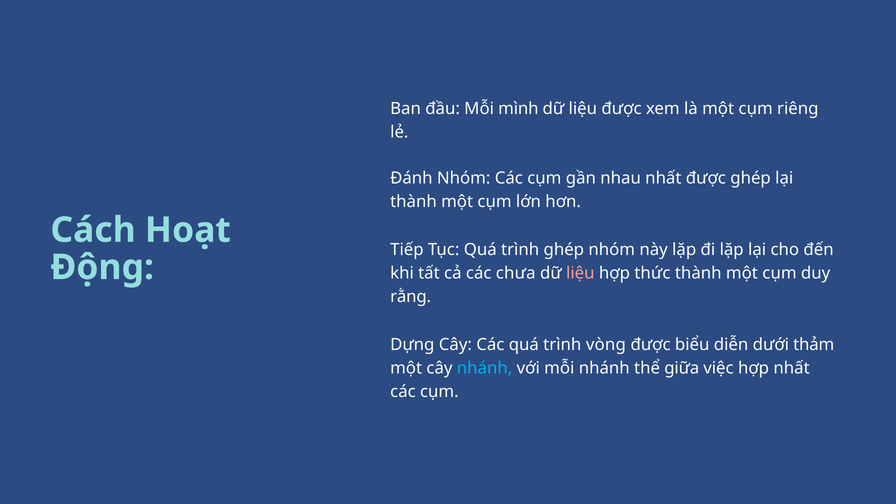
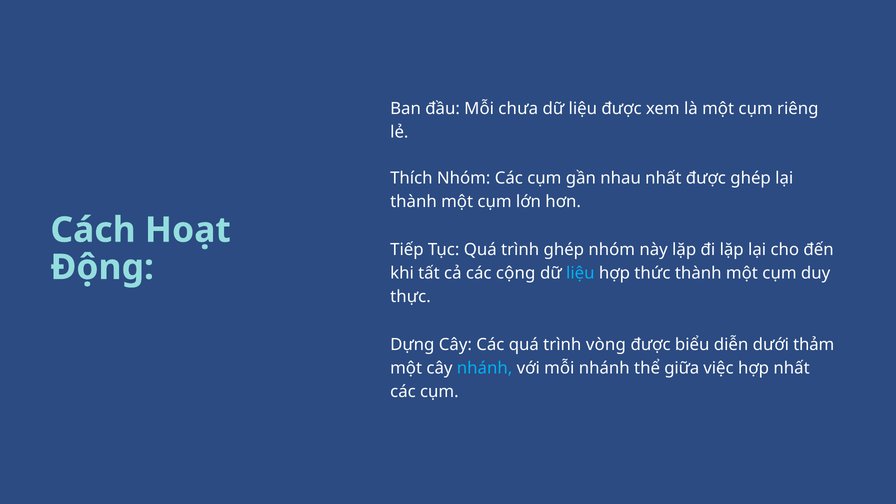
mình: mình -> chưa (518, 109)
Đánh: Đánh -> Thích (411, 178)
chưa: chưa -> cộng (516, 273)
liệu colour: pink -> light blue (580, 273)
rằng: rằng -> thực (411, 297)
